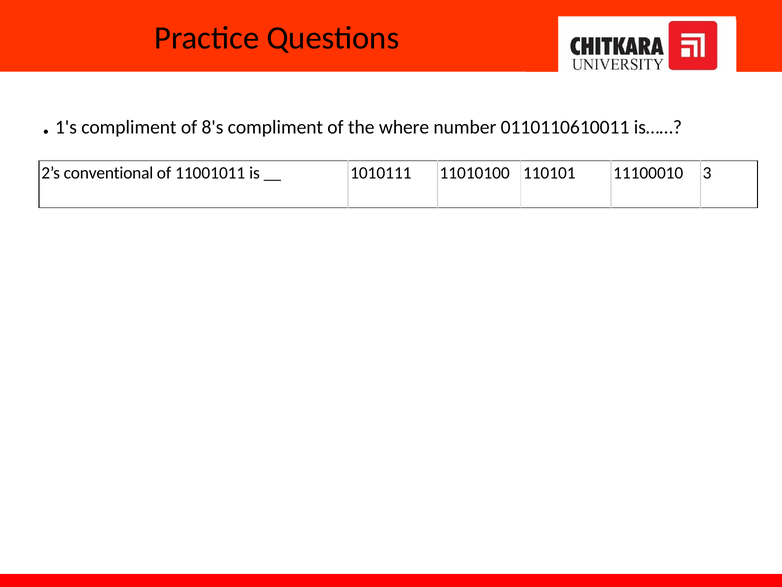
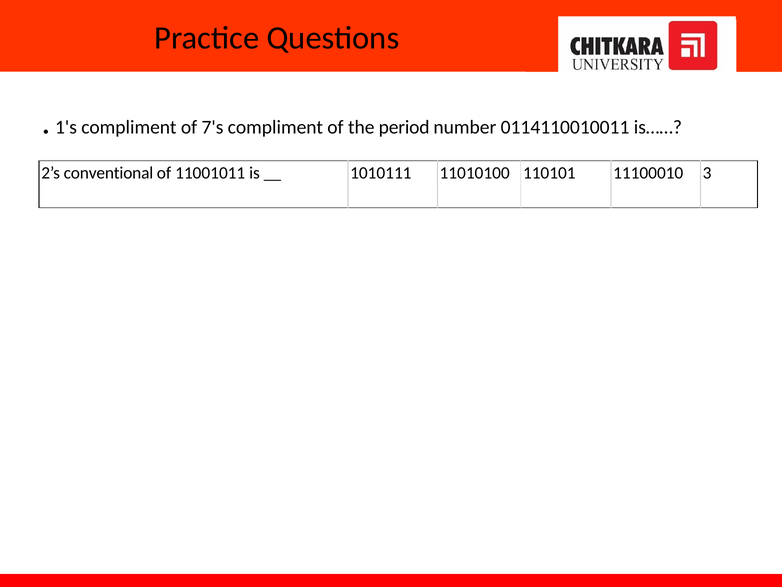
8's: 8's -> 7's (212, 127)
where: where -> period (404, 127)
0110110610011: 0110110610011 -> 0114110010011 (565, 127)
